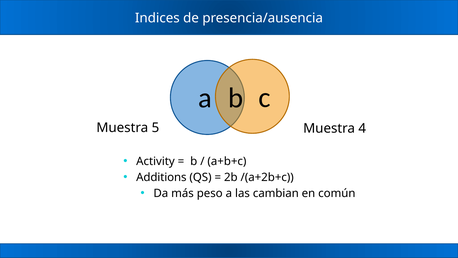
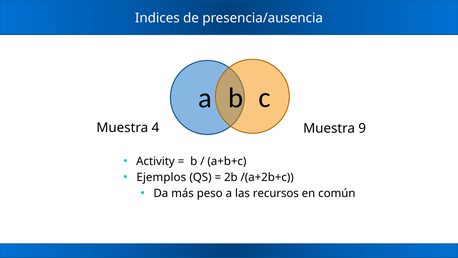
5: 5 -> 4 (155, 128)
4: 4 -> 9 (362, 128)
Additions: Additions -> Ejemplos (161, 177)
cambian: cambian -> recursos (276, 193)
